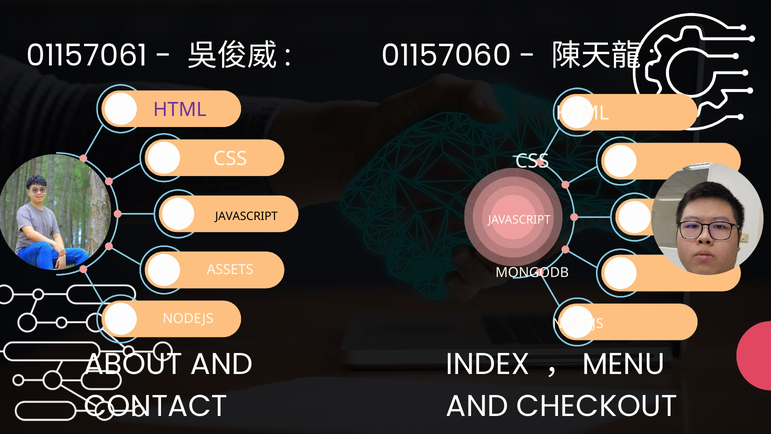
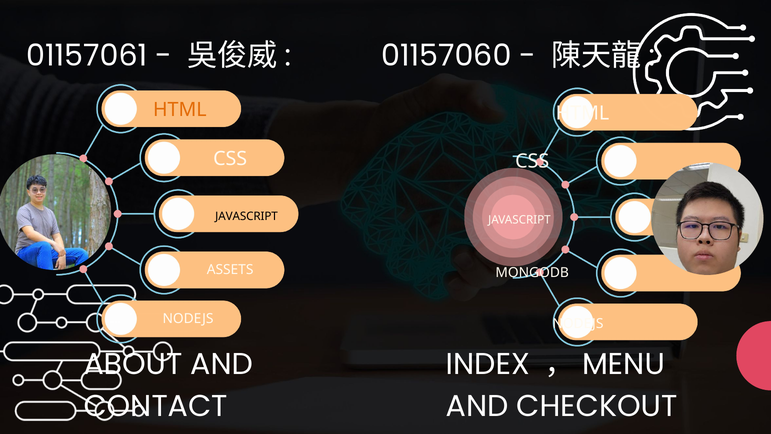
HTML colour: purple -> orange (180, 110)
